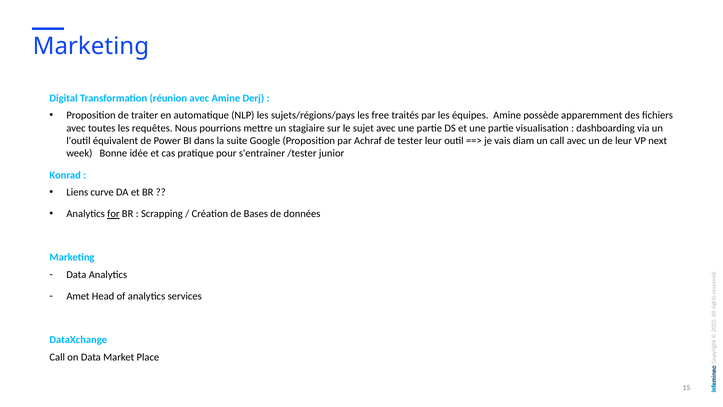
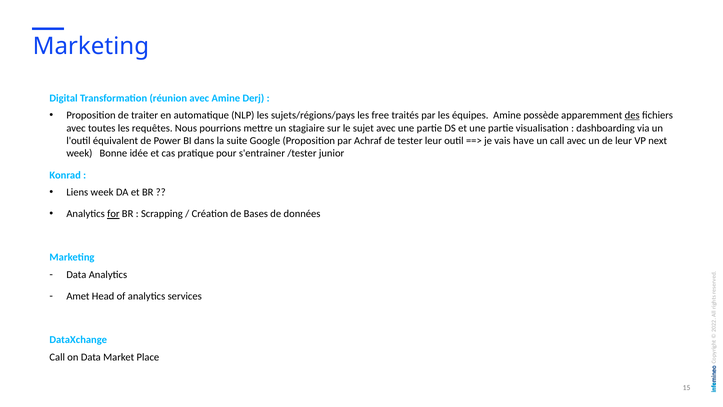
des underline: none -> present (632, 115)
diam: diam -> have (524, 141)
Liens curve: curve -> week (102, 192)
